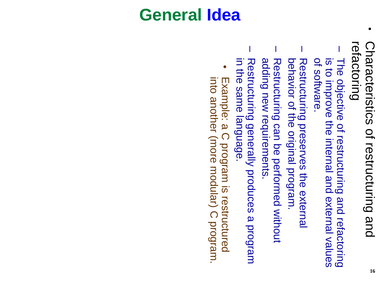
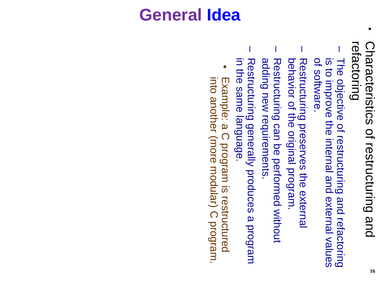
General colour: green -> purple (171, 15)
